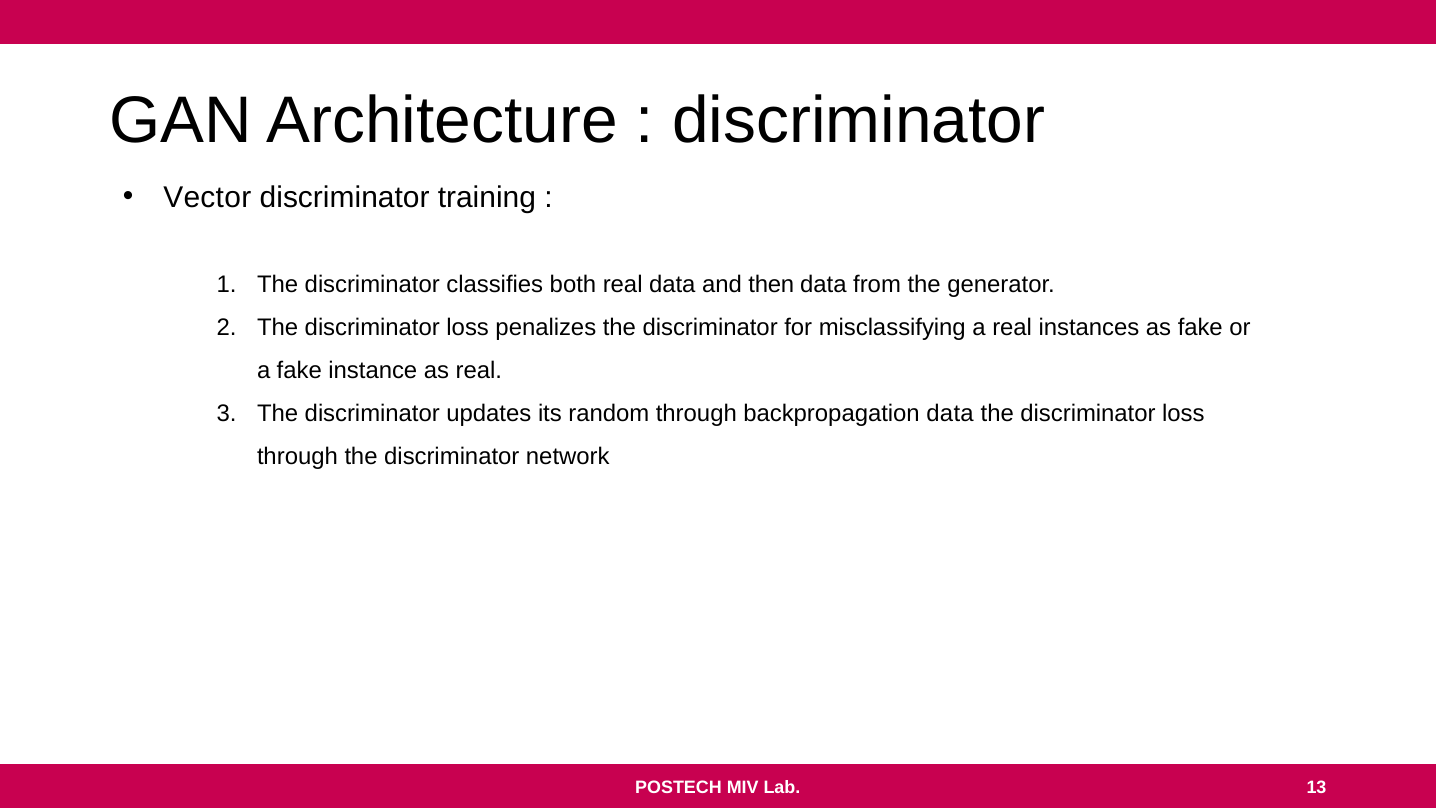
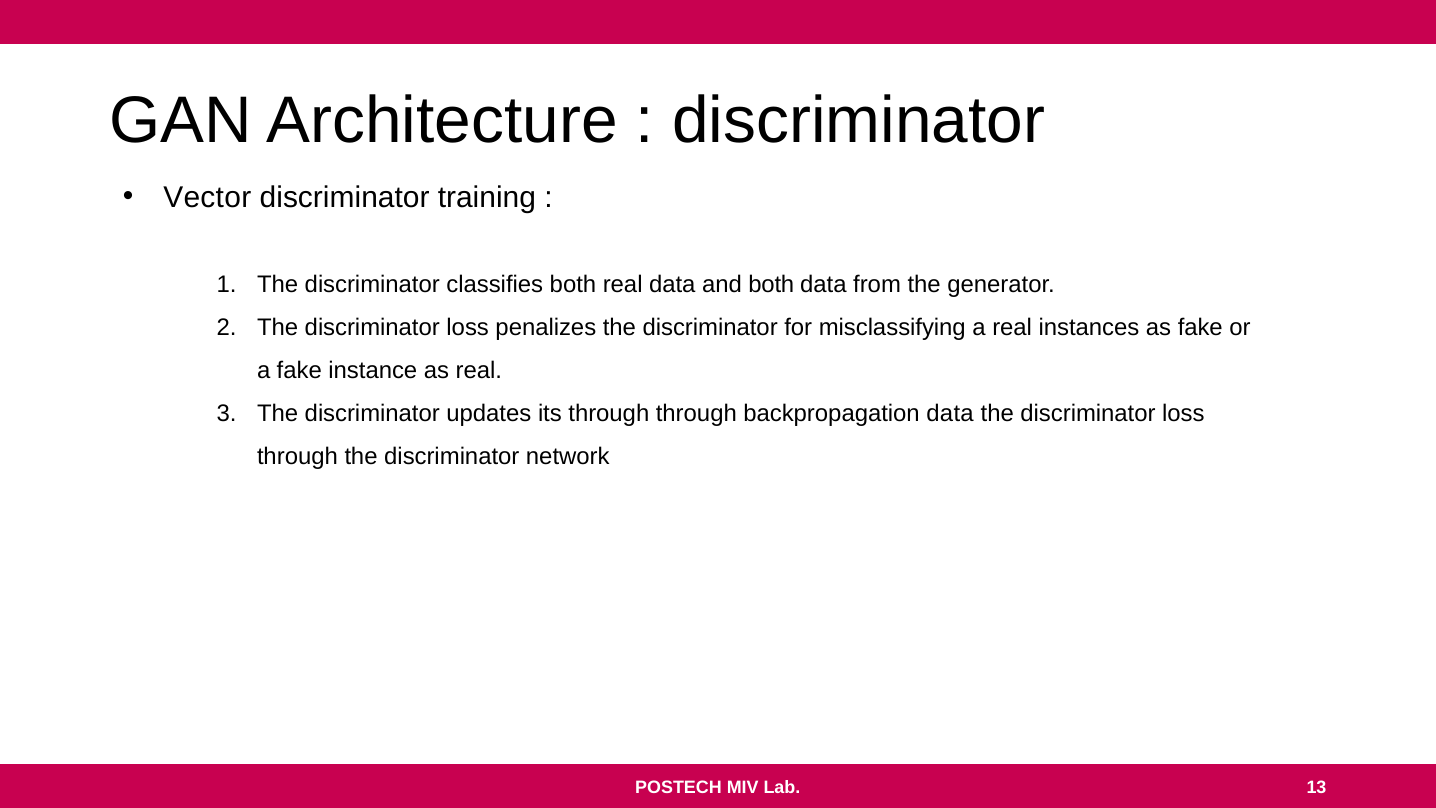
and then: then -> both (771, 285)
its random: random -> through (609, 414)
